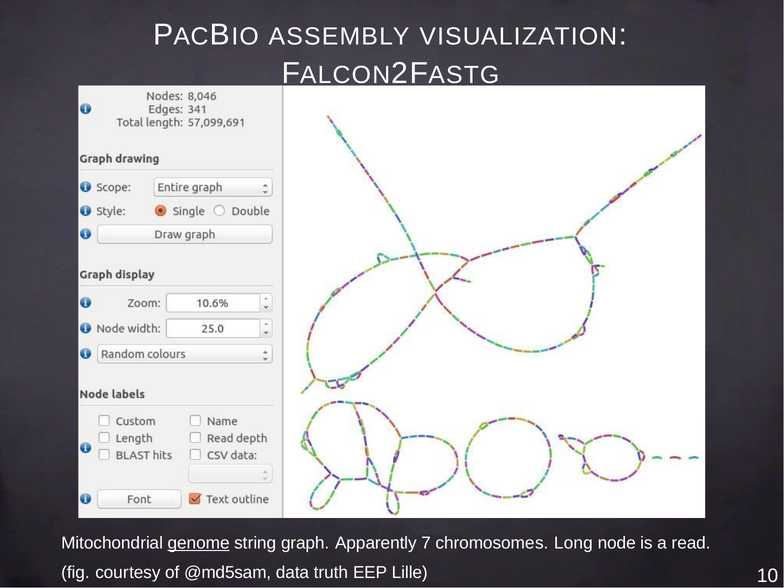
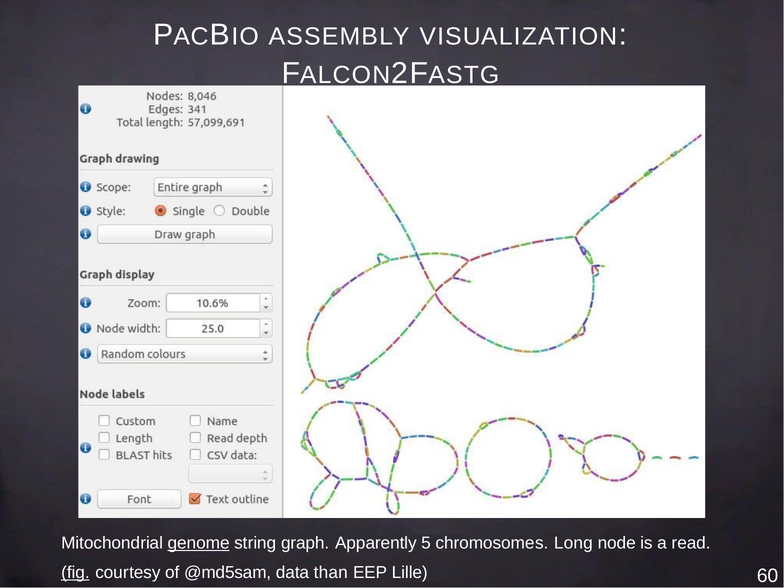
7: 7 -> 5 (426, 544)
fig underline: none -> present (75, 573)
truth: truth -> than (331, 573)
10: 10 -> 60 (768, 577)
